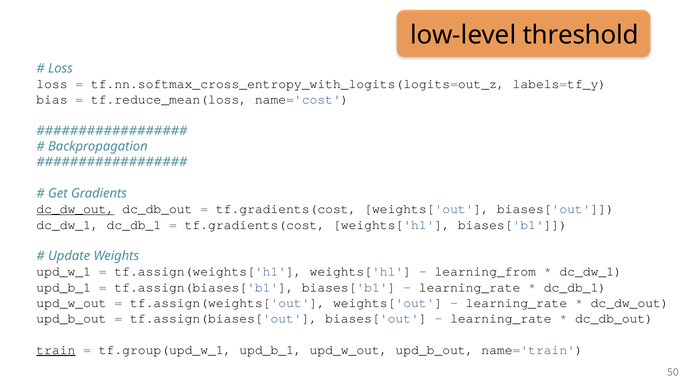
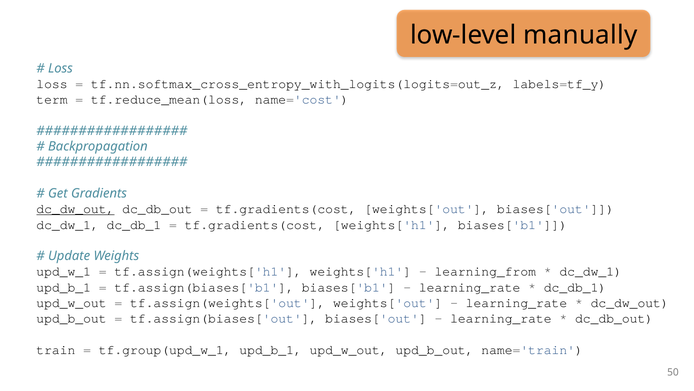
threshold: threshold -> manually (580, 35)
bias: bias -> term (52, 99)
train underline: present -> none (56, 349)
